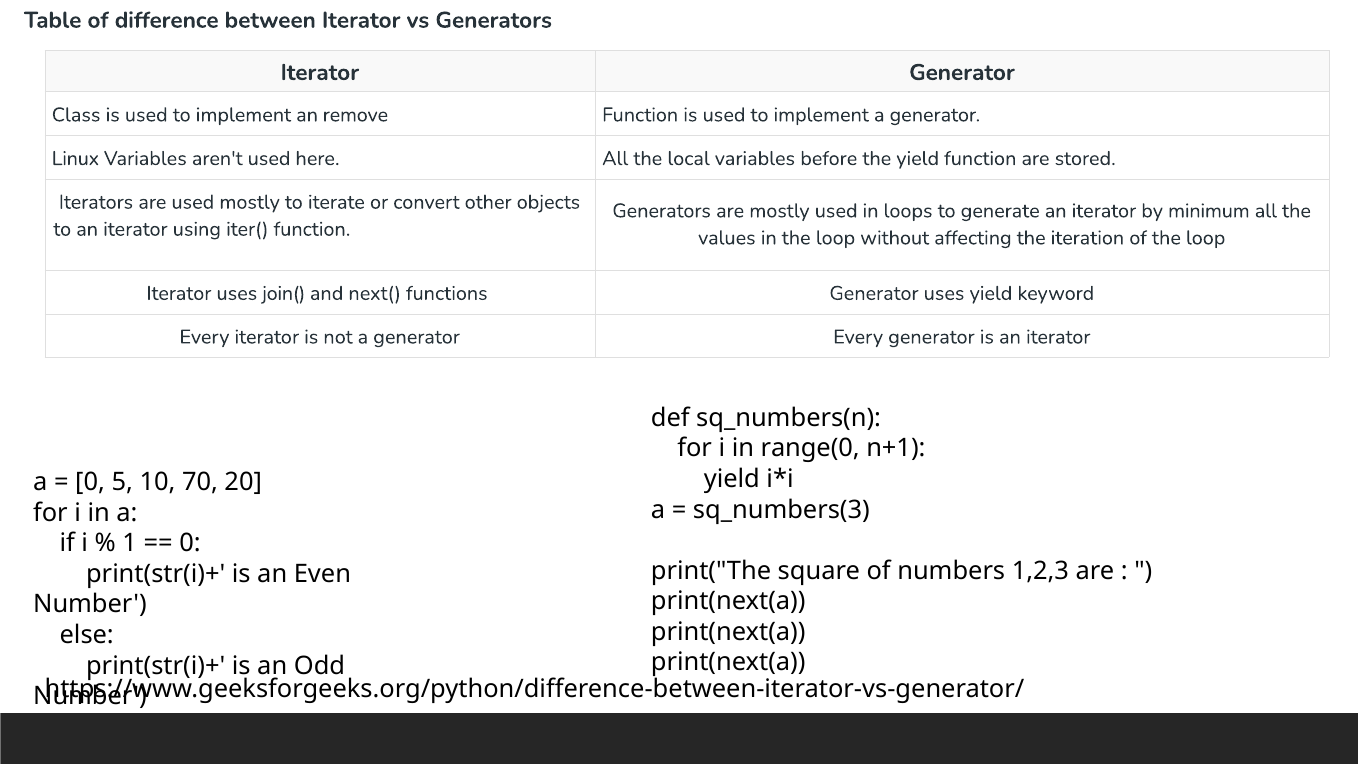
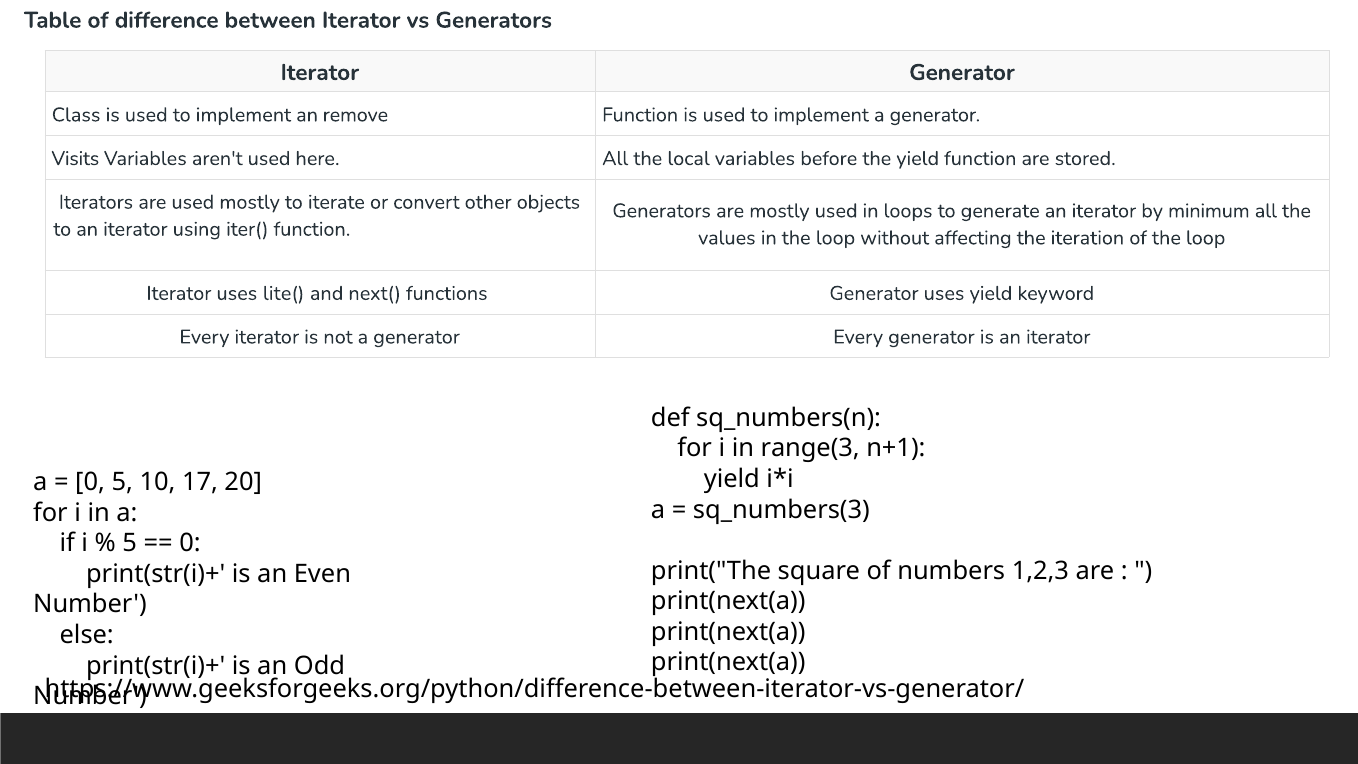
Linux: Linux -> Visits (75, 158)
join(: join( -> lite( (284, 293)
range(0: range(0 -> range(3 (810, 449)
70: 70 -> 17 (200, 482)
1: 1 -> 5 (130, 543)
